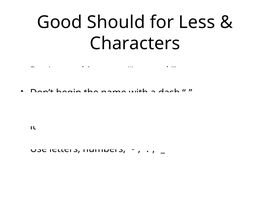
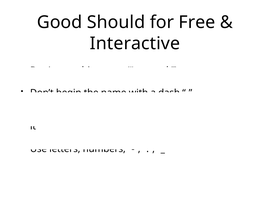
Less: Less -> Free (197, 22)
Characters: Characters -> Interactive (135, 44)
